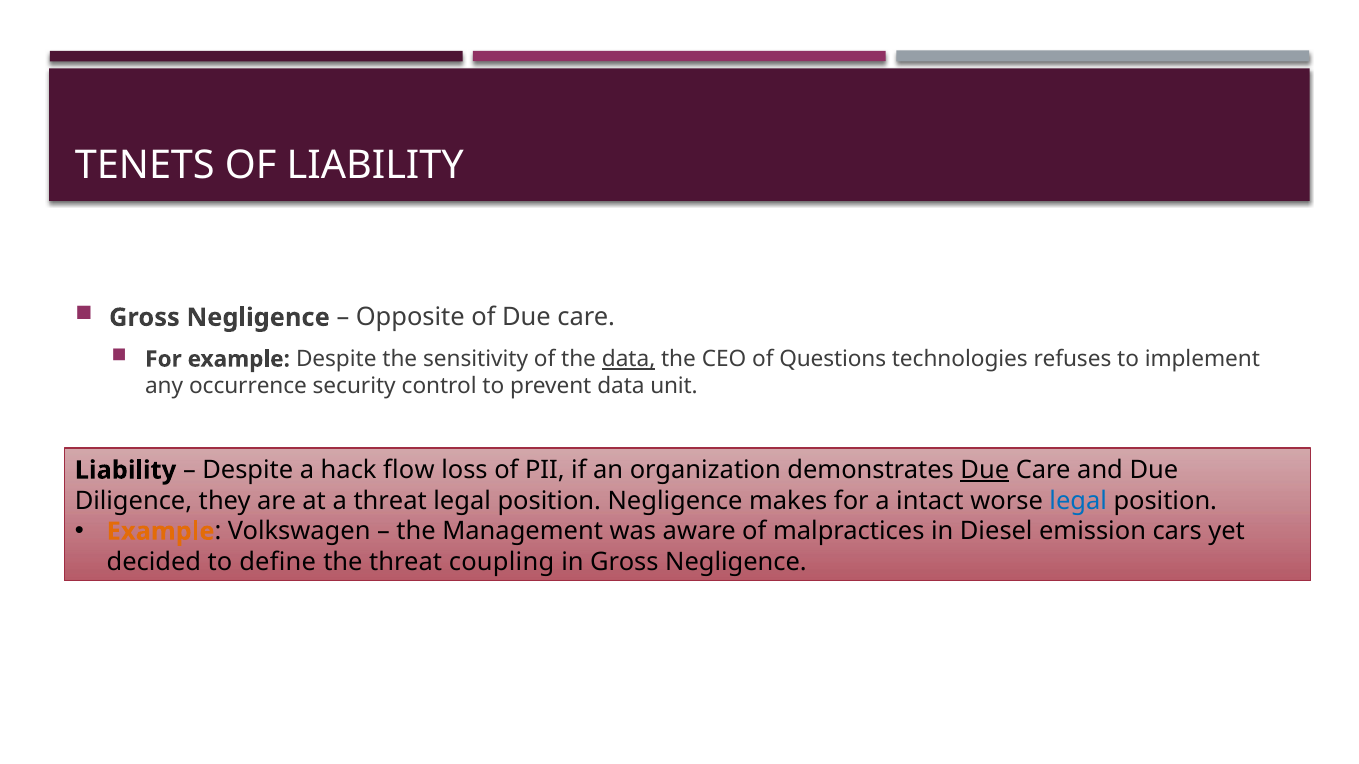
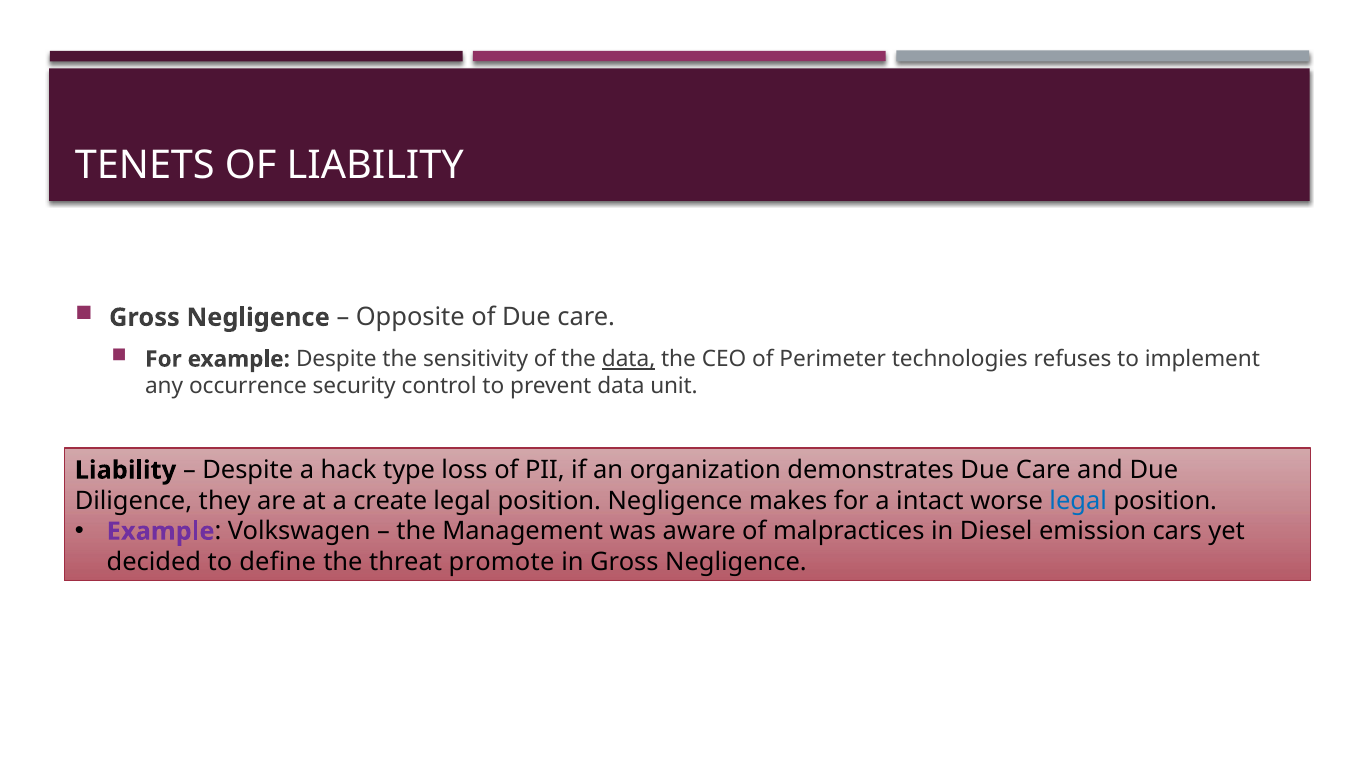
Questions: Questions -> Perimeter (833, 359)
flow: flow -> type (409, 470)
Due underline: present -> none (985, 470)
a threat: threat -> create (390, 501)
Example colour: orange -> purple (161, 532)
coupling: coupling -> promote (502, 562)
